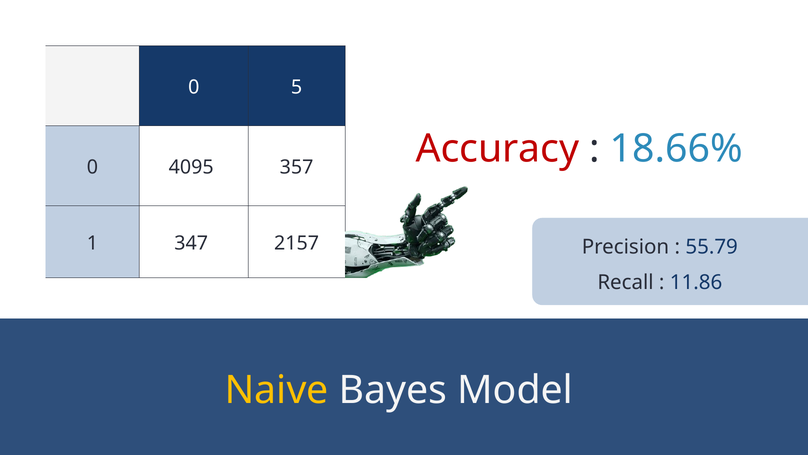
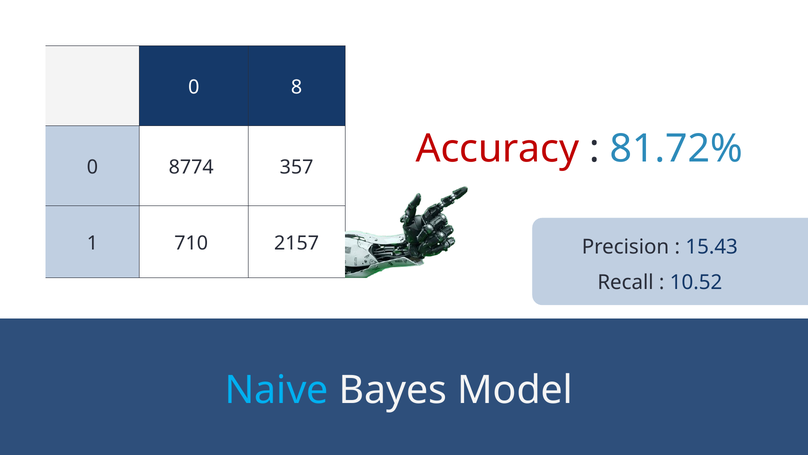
5: 5 -> 8 (297, 87)
18.66%: 18.66% -> 81.72% (676, 148)
4095: 4095 -> 8774 (191, 167)
347: 347 -> 710 (191, 243)
55.79: 55.79 -> 15.43 (712, 247)
11.86: 11.86 -> 10.52 (696, 282)
Naive colour: yellow -> light blue (277, 390)
